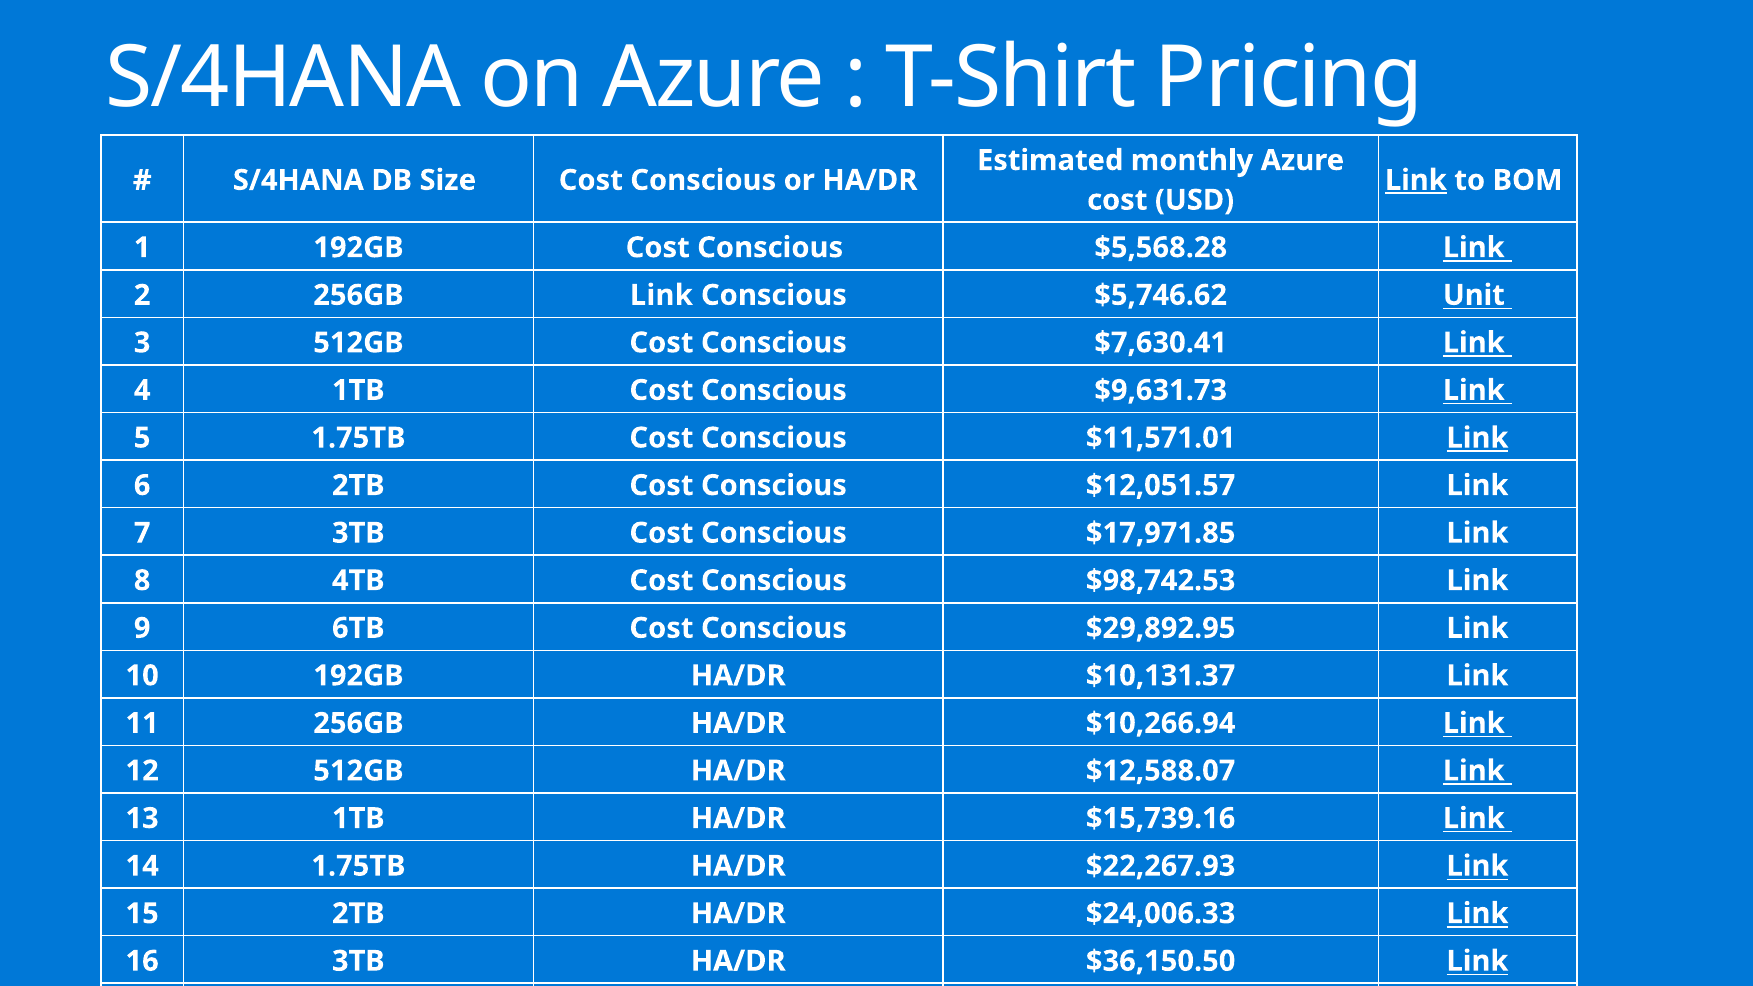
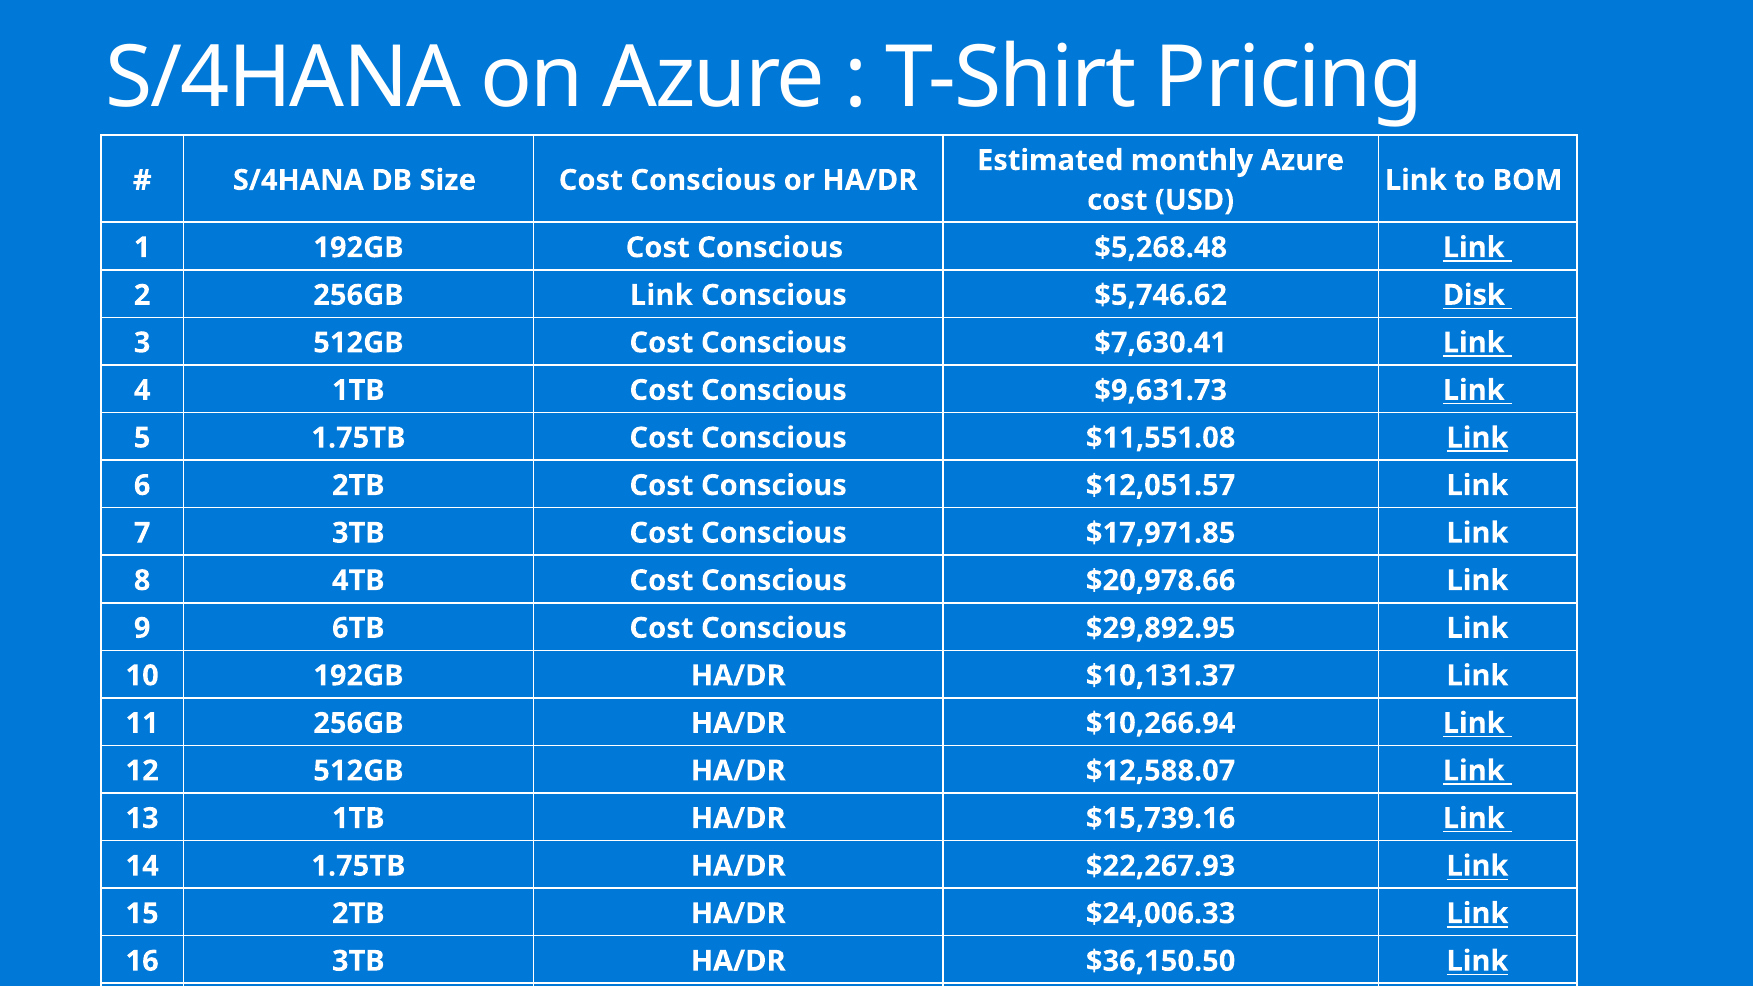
Link underline: present -> none (1416, 180)
$5,568.28: $5,568.28 -> $5,268.48 (1161, 248)
Unit: Unit -> Disk (1474, 295)
$11,571.01: $11,571.01 -> $11,551.08 (1161, 438)
$98,742.53: $98,742.53 -> $20,978.66 (1161, 581)
